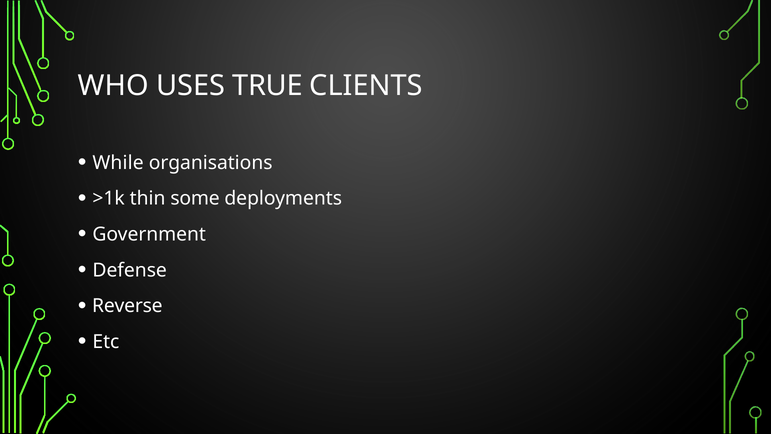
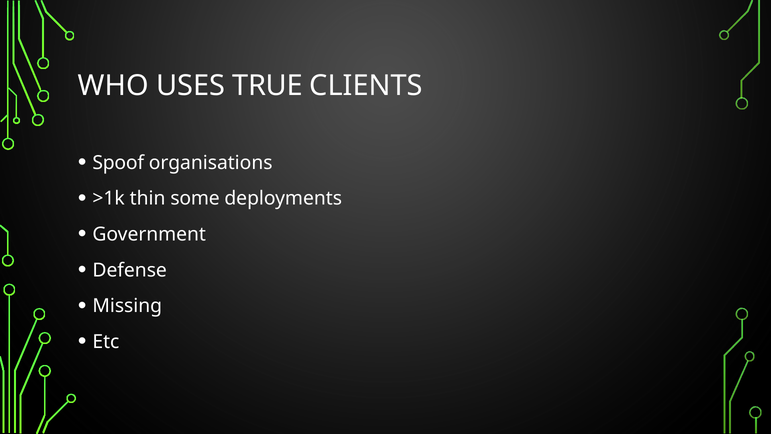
While: While -> Spoof (118, 163)
Reverse: Reverse -> Missing (127, 306)
